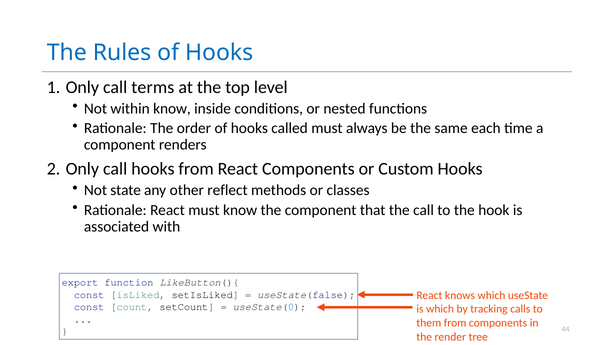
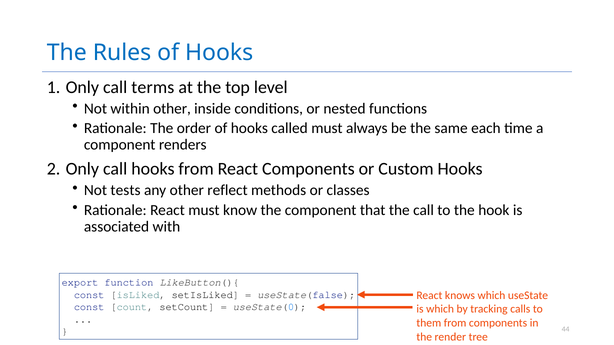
within know: know -> other (172, 109)
state: state -> tests (126, 190)
